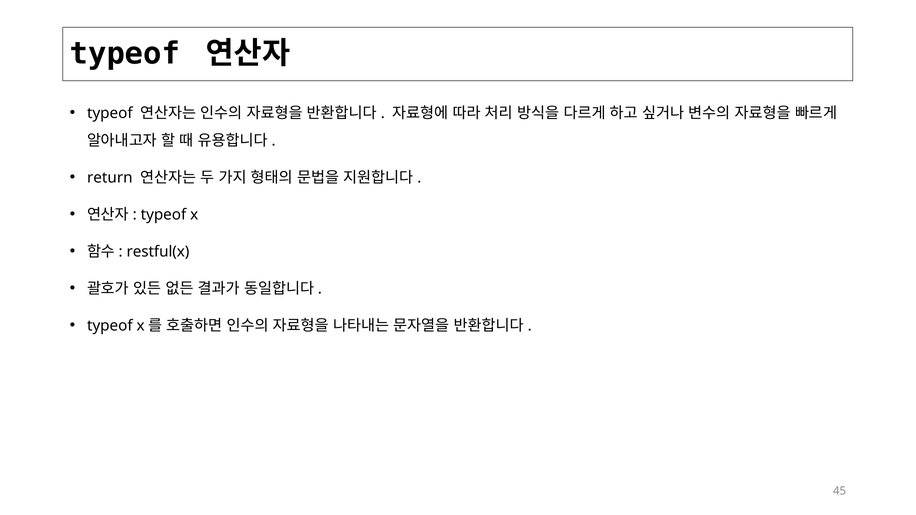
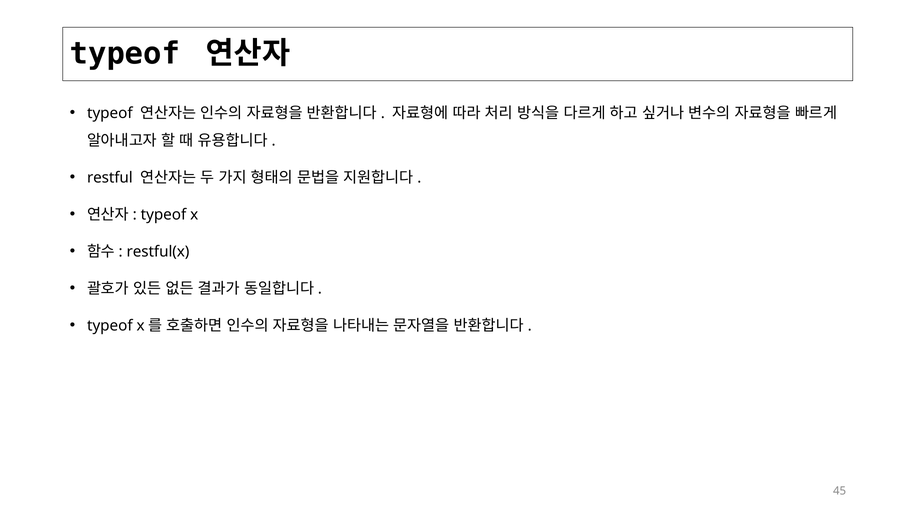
return: return -> restful (110, 178)
